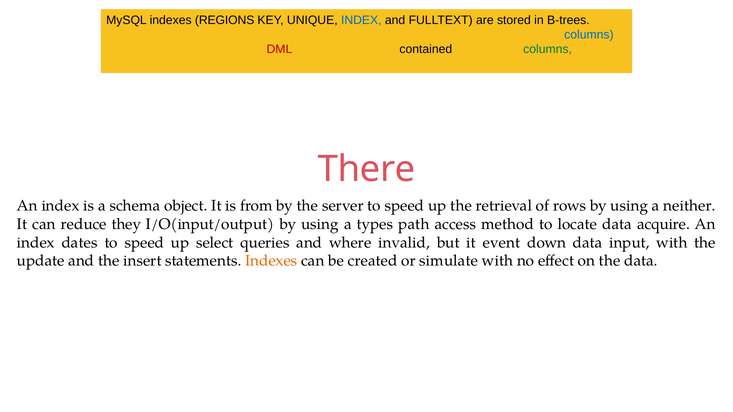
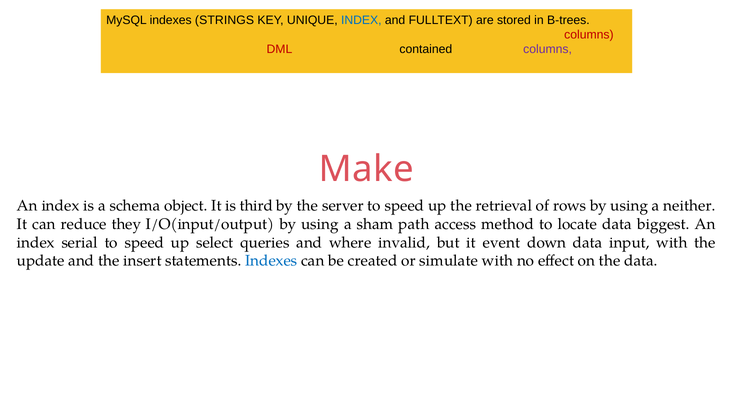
REGIONS: REGIONS -> STRINGS (225, 20)
columns colour: blue -> red (589, 35)
columns colour: green -> purple (548, 49)
There: There -> Make (366, 169)
from: from -> third (256, 206)
types: types -> sham (375, 224)
acquire: acquire -> biggest (663, 224)
dates: dates -> serial (80, 243)
Indexes colour: orange -> blue (271, 261)
